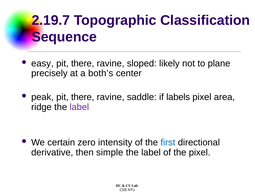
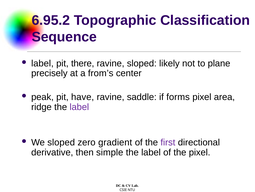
2.19.7: 2.19.7 -> 6.95.2 (51, 20)
easy: easy -> label (42, 63)
both’s: both’s -> from’s (101, 73)
peak pit there: there -> have (83, 97)
labels: labels -> forms (178, 97)
We certain: certain -> sloped (61, 142)
intensity: intensity -> gradient (115, 142)
first colour: blue -> purple (168, 142)
